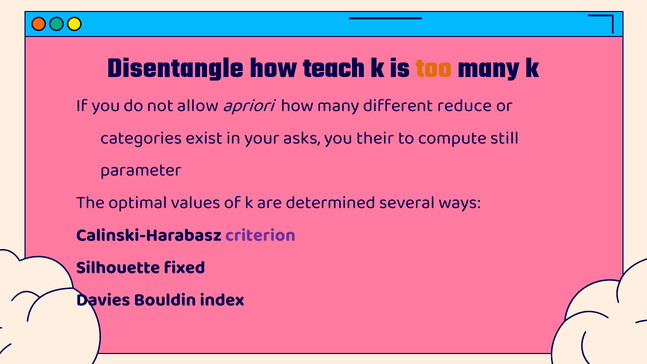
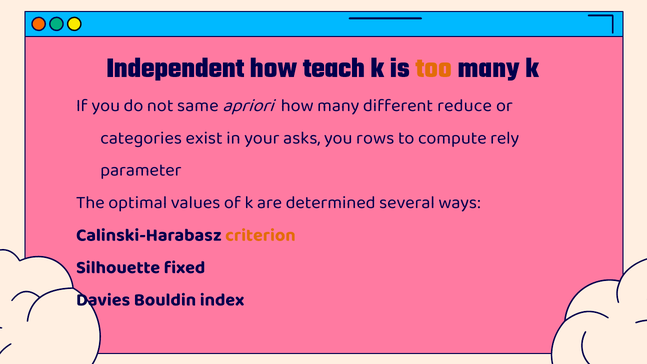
Disentangle: Disentangle -> Independent (175, 67)
allow: allow -> same (198, 105)
their: their -> rows (375, 138)
still: still -> rely (505, 138)
criterion colour: purple -> orange (260, 235)
